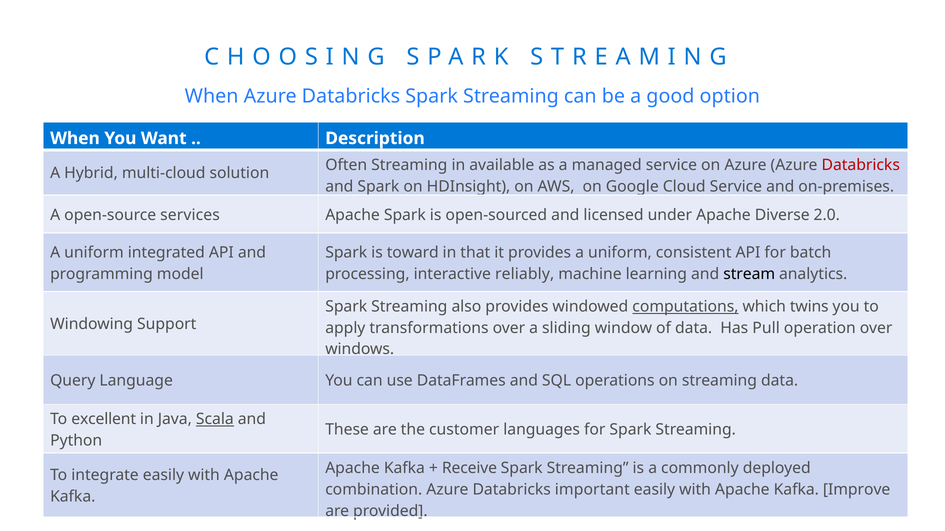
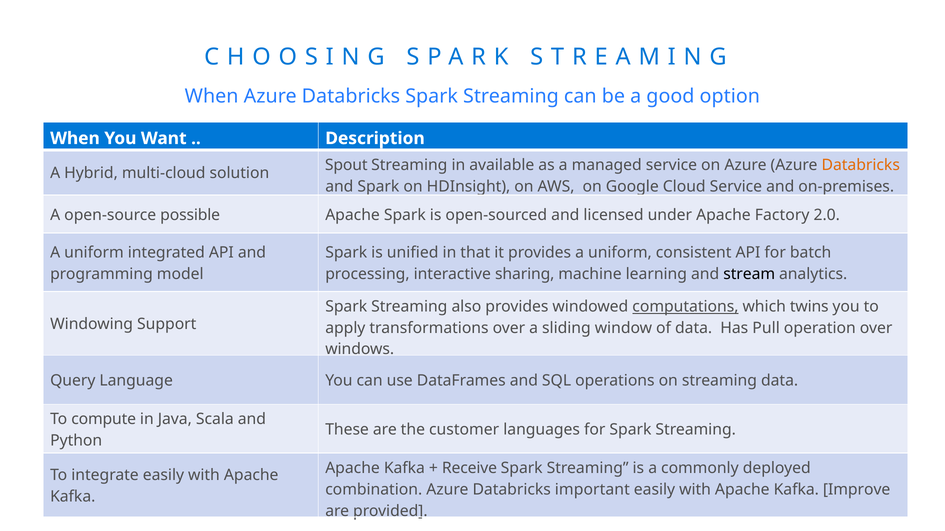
Often: Often -> Spout (346, 165)
Databricks colour: red -> orange (861, 165)
services: services -> possible (190, 215)
Diverse: Diverse -> Factory (782, 215)
toward: toward -> unified (413, 253)
reliably: reliably -> sharing (525, 274)
excellent: excellent -> compute (104, 420)
Scala underline: present -> none (215, 420)
